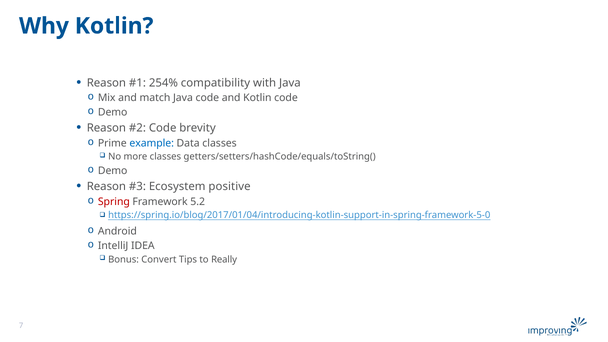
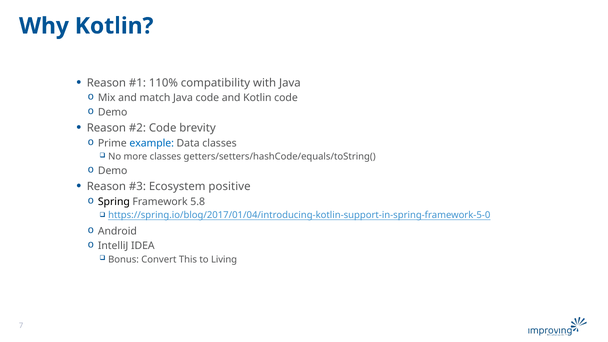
254%: 254% -> 110% (163, 83)
Spring colour: red -> black (114, 202)
5.2: 5.2 -> 5.8 (198, 202)
Tips: Tips -> This (188, 260)
Really: Really -> Living (224, 260)
